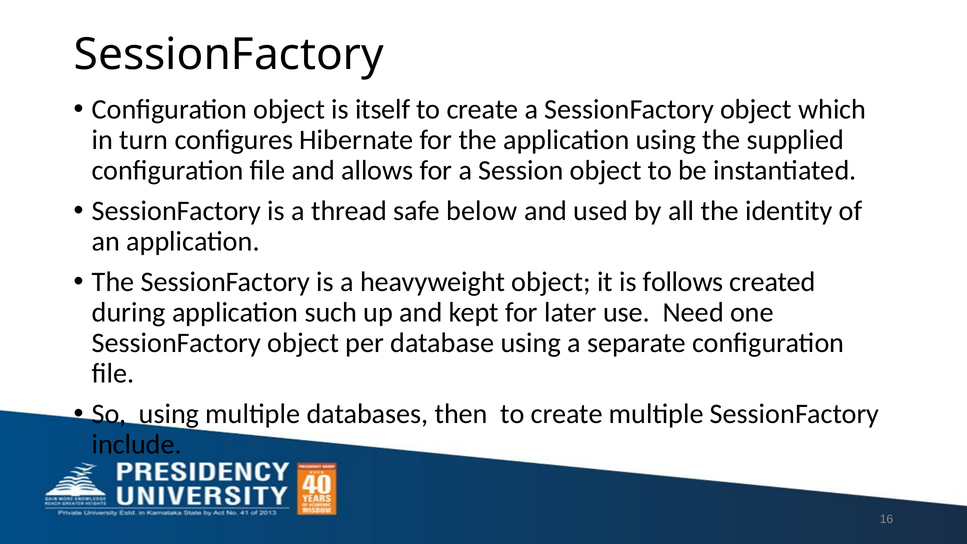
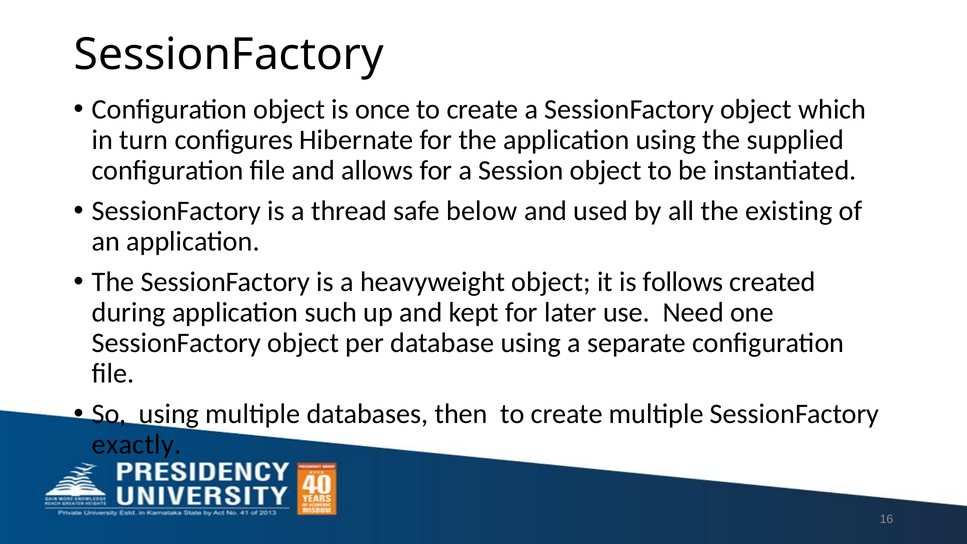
itself: itself -> once (383, 109)
identity: identity -> existing (789, 211)
include: include -> exactly (137, 444)
